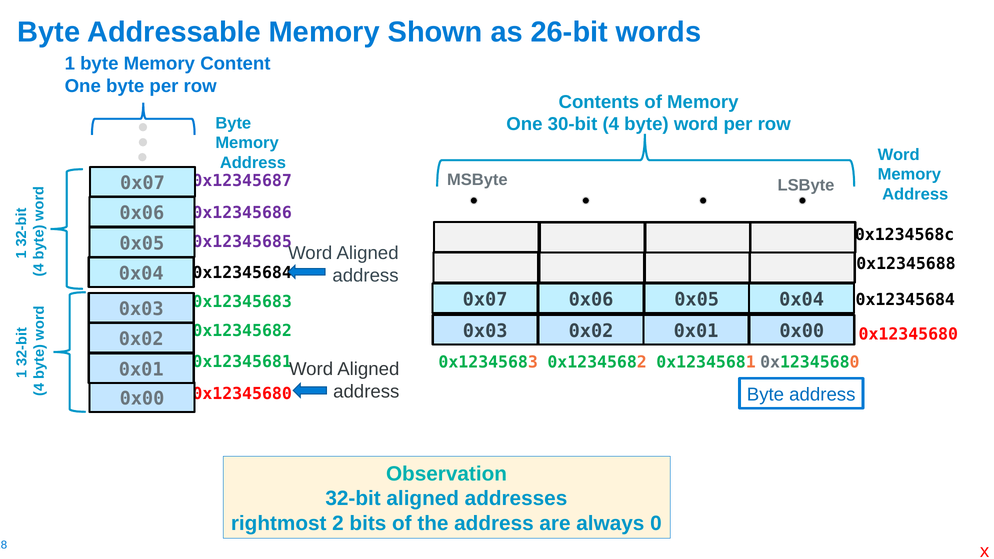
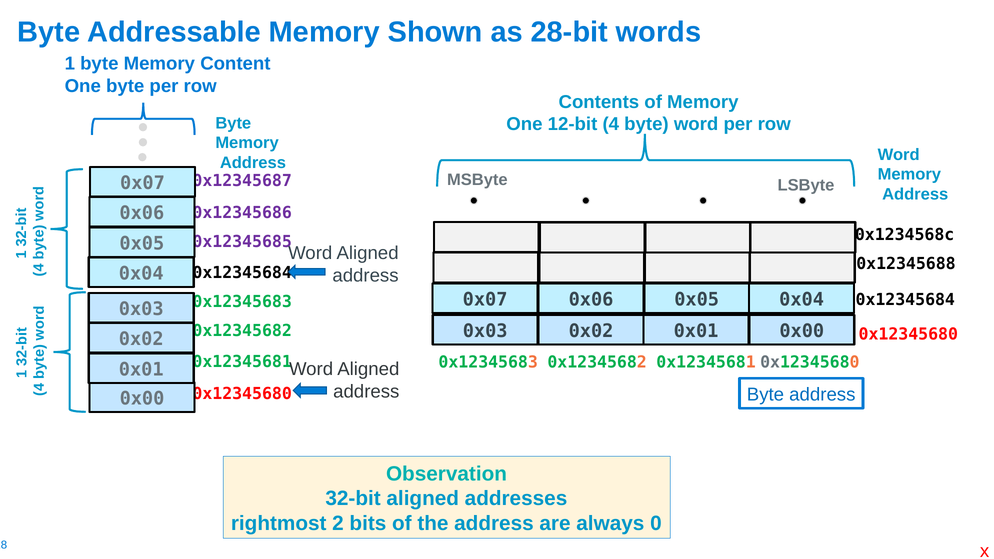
26-bit: 26-bit -> 28-bit (569, 32)
30-bit: 30-bit -> 12-bit (573, 124)
